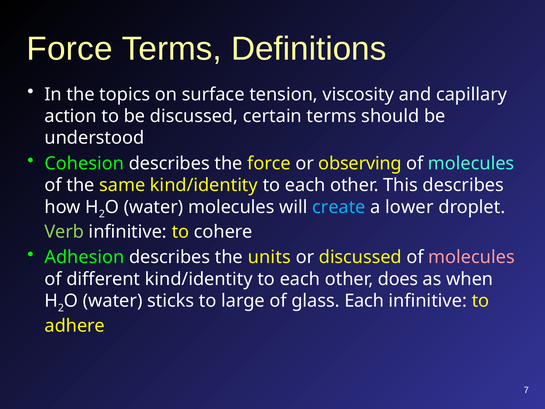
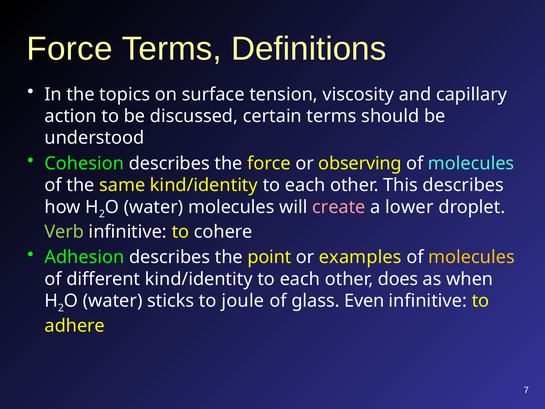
create colour: light blue -> pink (339, 207)
units: units -> point (269, 257)
or discussed: discussed -> examples (360, 257)
molecules colour: pink -> yellow (471, 257)
large: large -> joule (243, 301)
glass Each: Each -> Even (364, 301)
